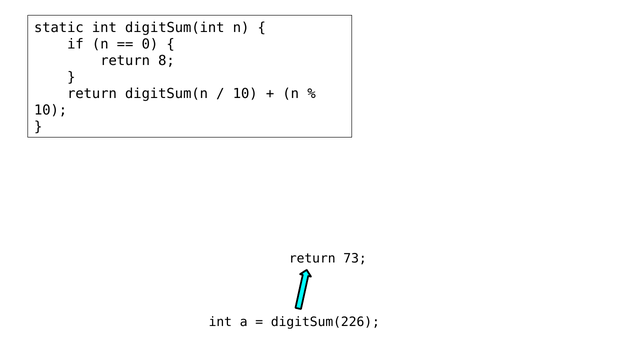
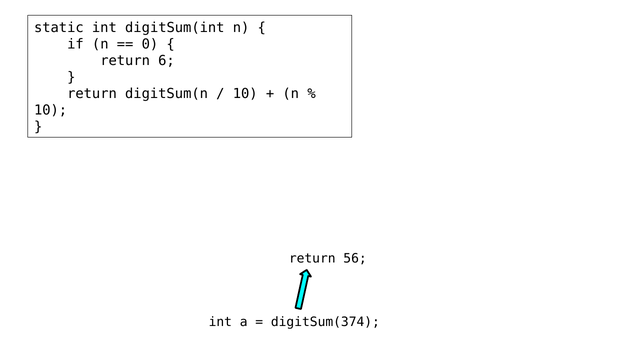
8: 8 -> 6 (167, 61)
73: 73 -> 56 (355, 259)
digitSum(226: digitSum(226 -> digitSum(374 (325, 322)
